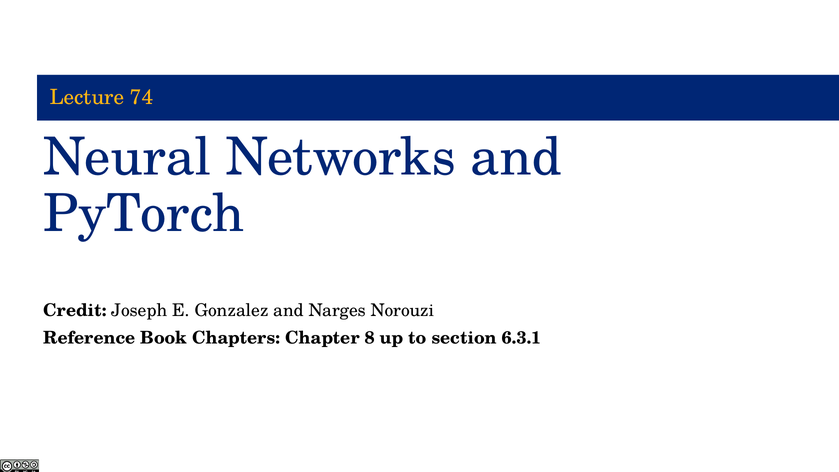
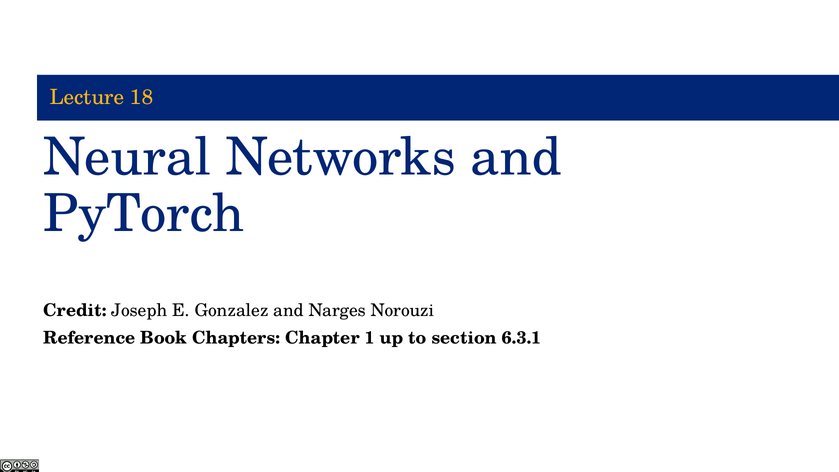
74: 74 -> 18 (142, 98)
8: 8 -> 1 (370, 338)
